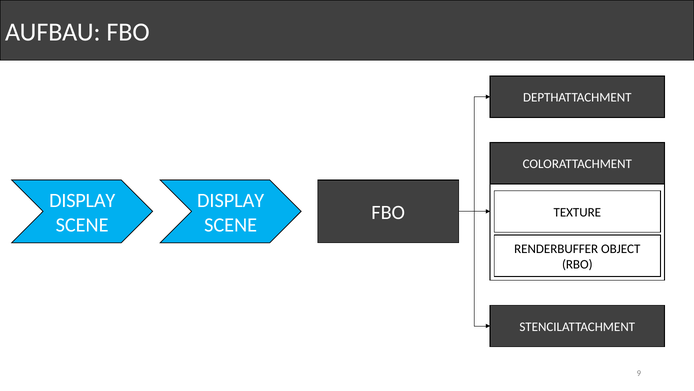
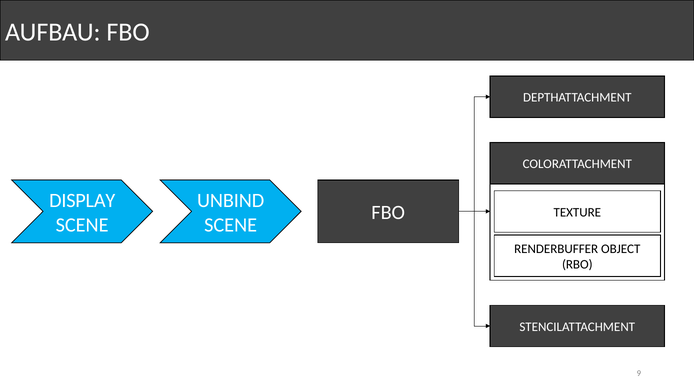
DISPLAY: DISPLAY -> UNBIND (231, 200)
